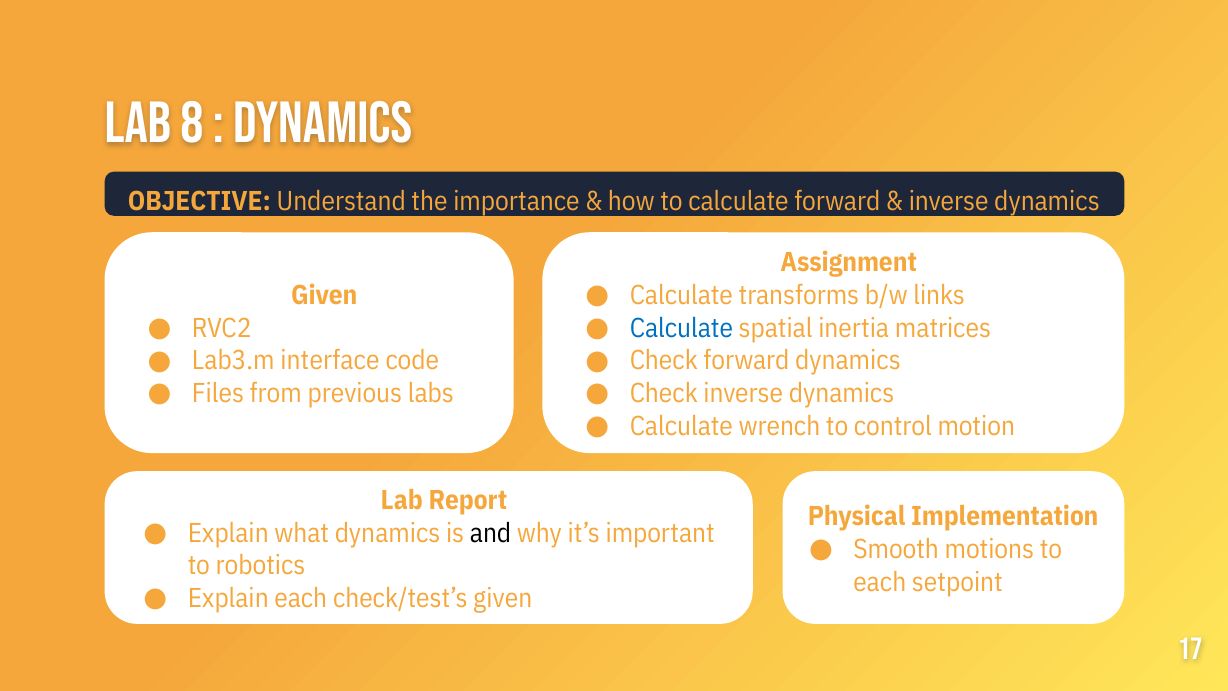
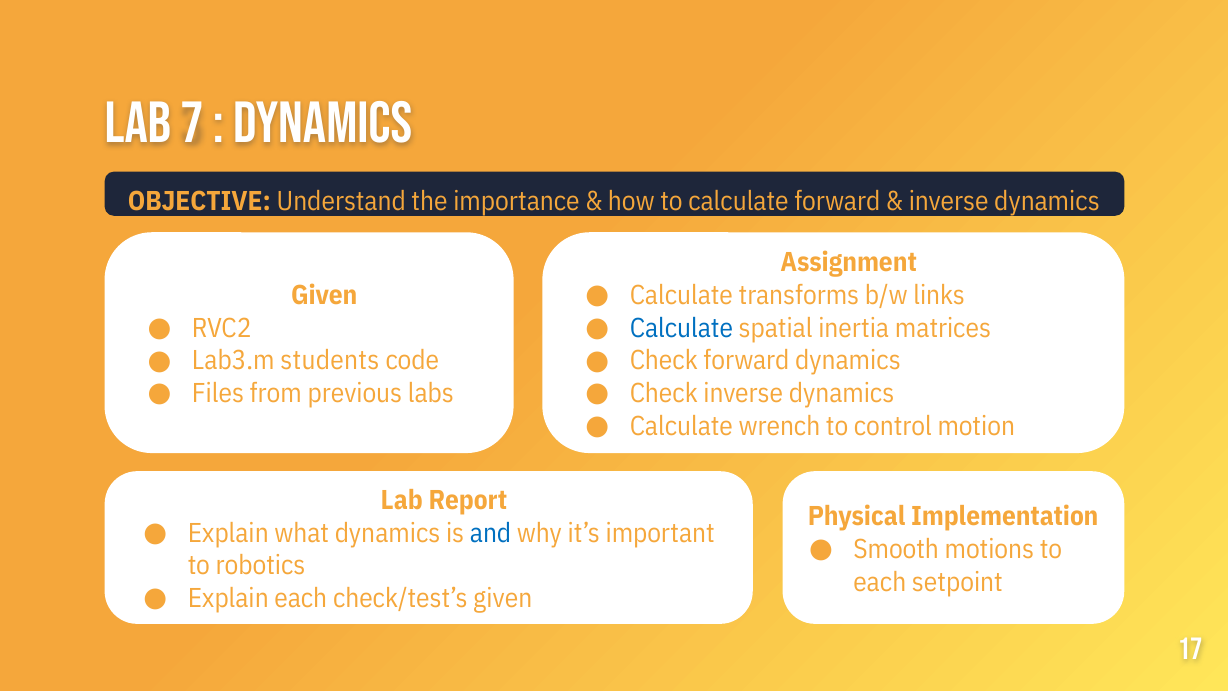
8: 8 -> 7 (192, 124)
interface: interface -> students (330, 361)
and colour: black -> blue (491, 533)
